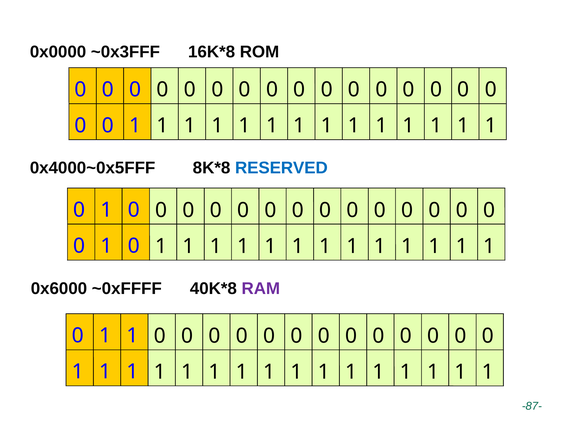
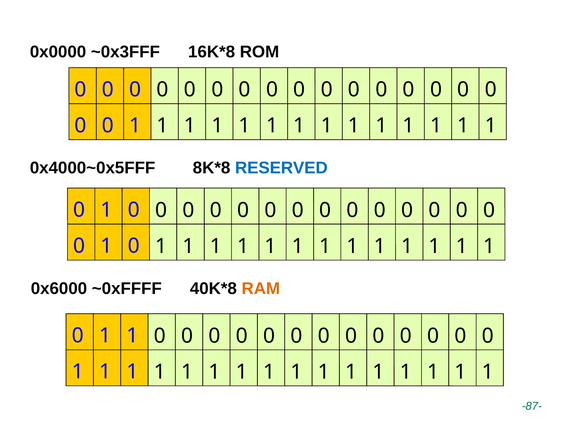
RAM colour: purple -> orange (261, 289)
